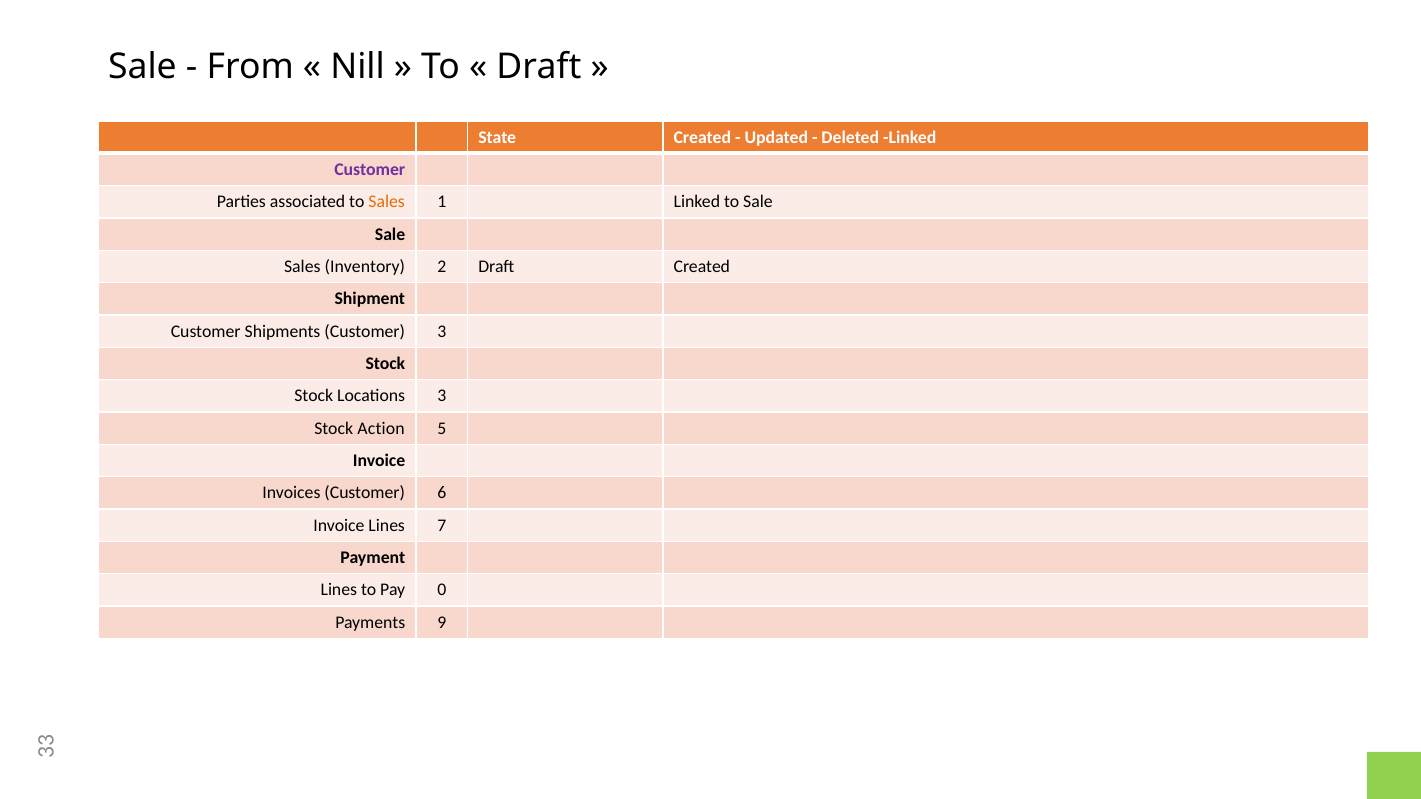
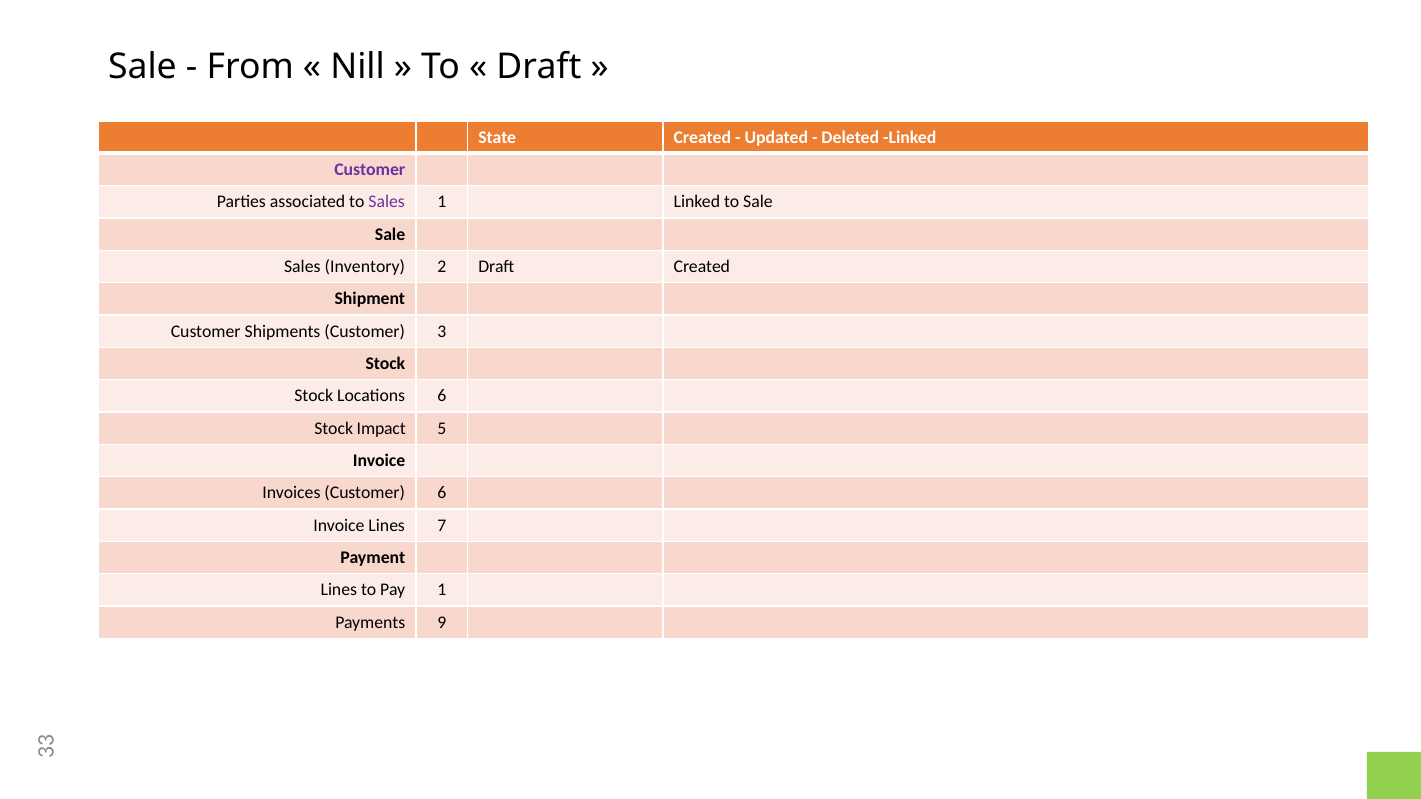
Sales colour: orange -> purple (387, 202)
Locations 3: 3 -> 6 (442, 396)
Action: Action -> Impact (381, 429)
Pay 0: 0 -> 1 (442, 590)
